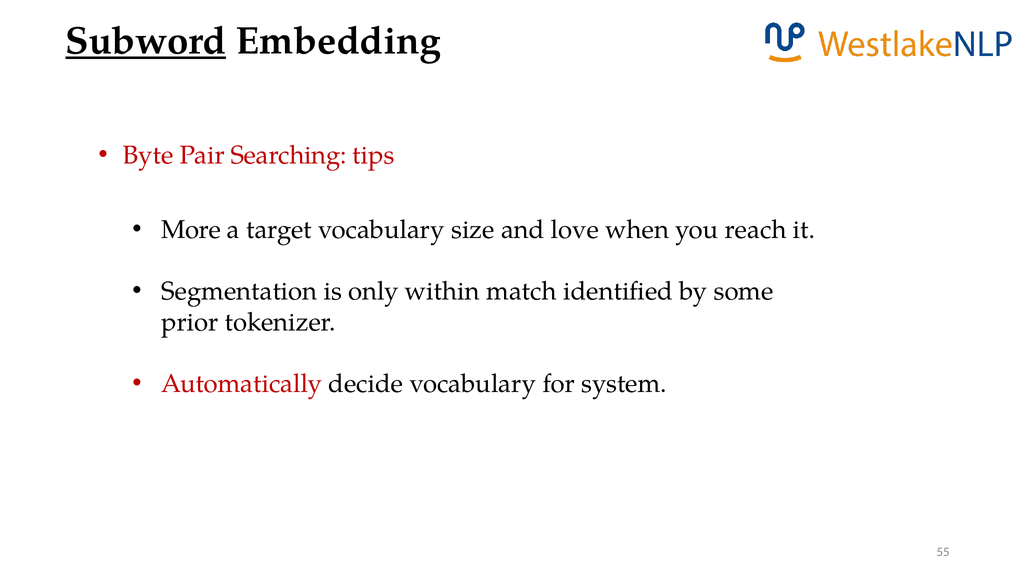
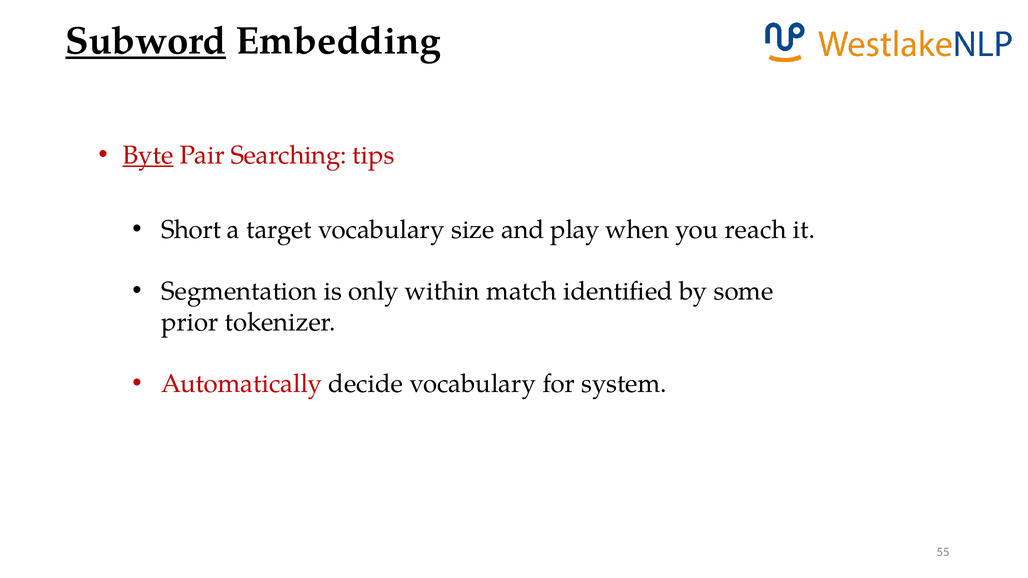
Byte underline: none -> present (148, 155)
More: More -> Short (191, 230)
love: love -> play (575, 230)
